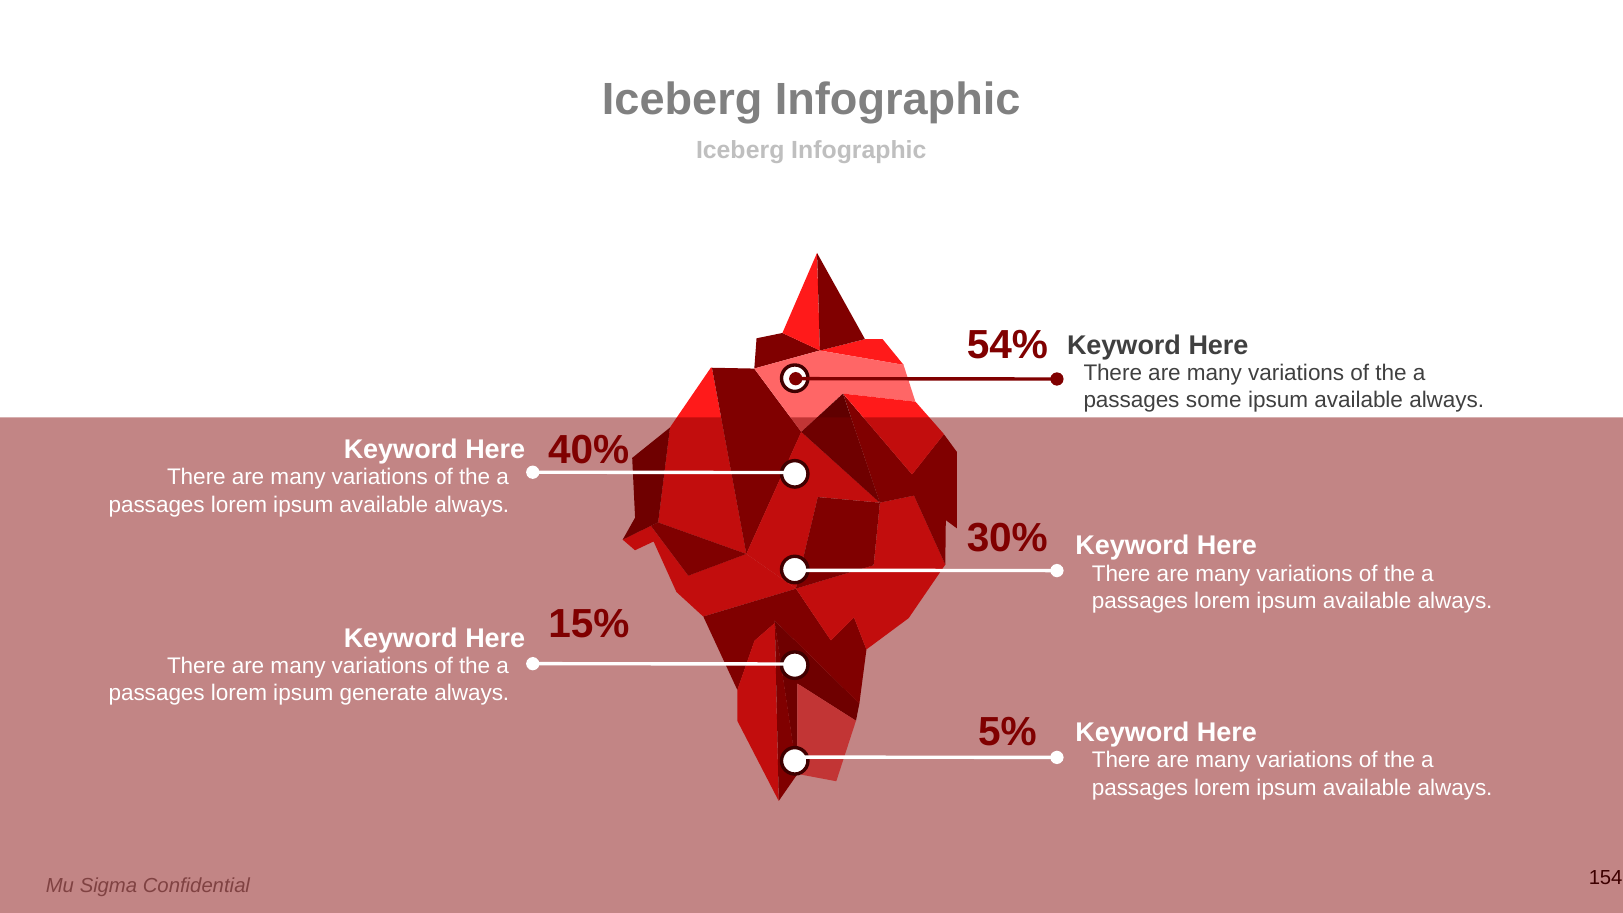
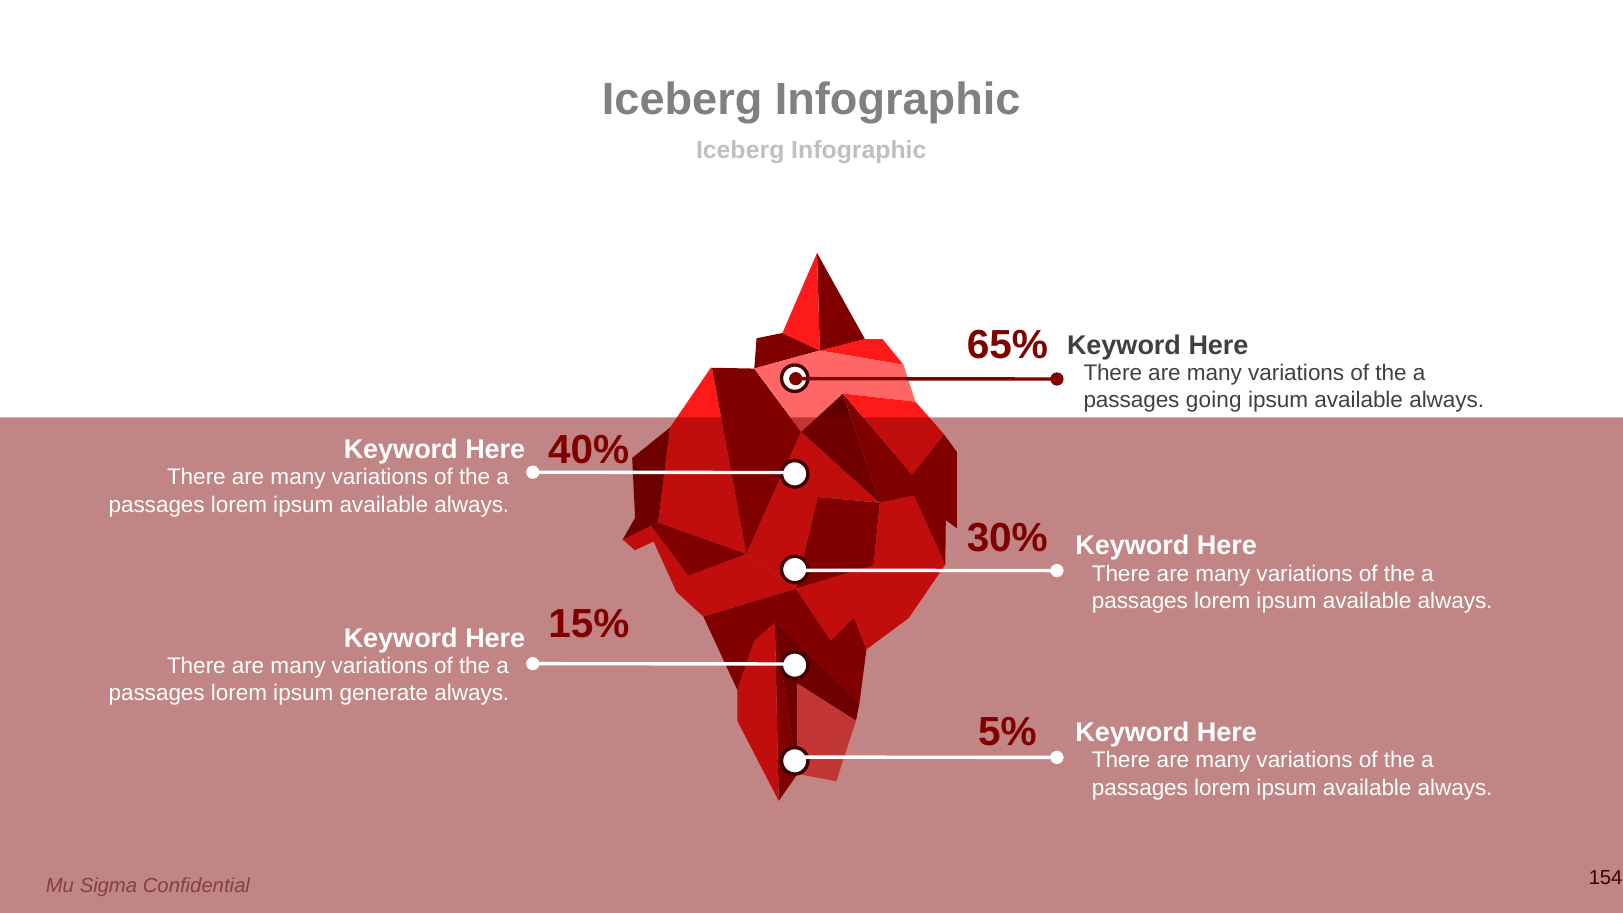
54%: 54% -> 65% (1007, 345)
some: some -> going (1214, 400)
